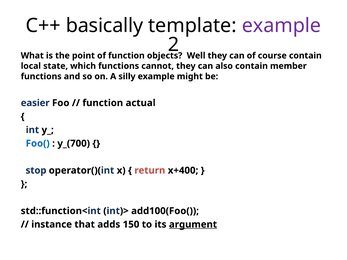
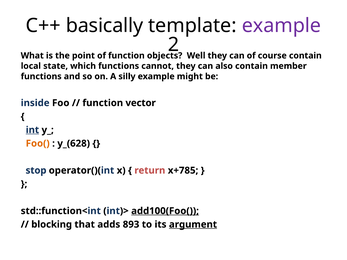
easier: easier -> inside (35, 103)
actual: actual -> vector (141, 103)
int underline: none -> present (32, 130)
Foo( colour: blue -> orange (38, 144)
y_(700: y_(700 -> y_(628 (74, 144)
x+400: x+400 -> x+785 (183, 171)
add100(Foo( underline: none -> present (165, 211)
instance: instance -> blocking (52, 225)
150: 150 -> 893 (131, 225)
